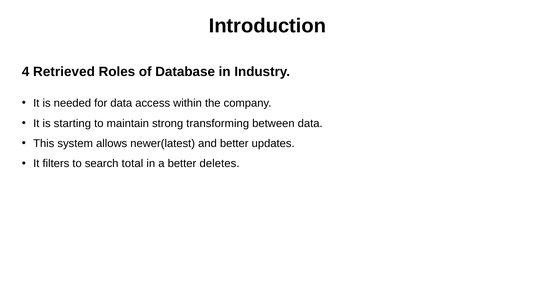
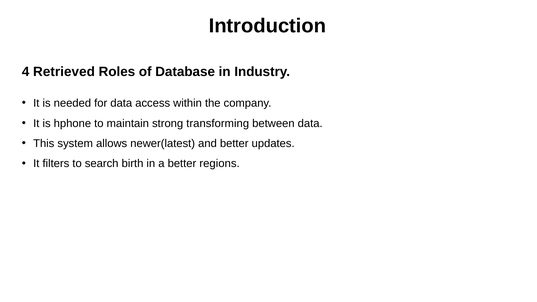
starting: starting -> hphone (72, 123)
total: total -> birth (133, 164)
deletes: deletes -> regions (220, 164)
